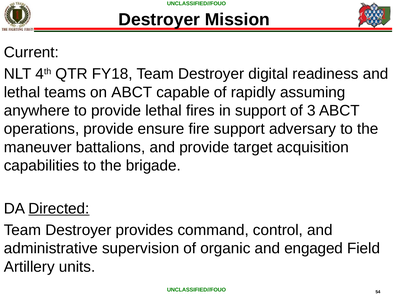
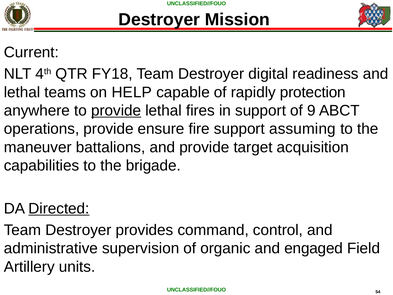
on ABCT: ABCT -> HELP (132, 92)
assuming: assuming -> protection (313, 92)
provide underline: none -> present (116, 110)
3: 3 -> 9 (311, 110)
adversary: adversary -> assuming (302, 129)
